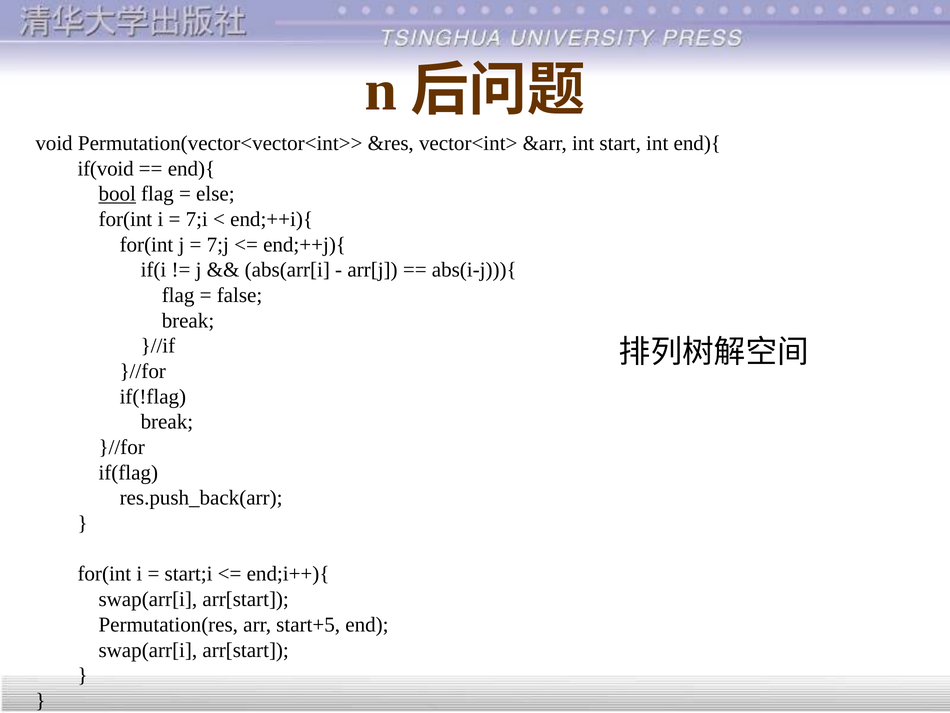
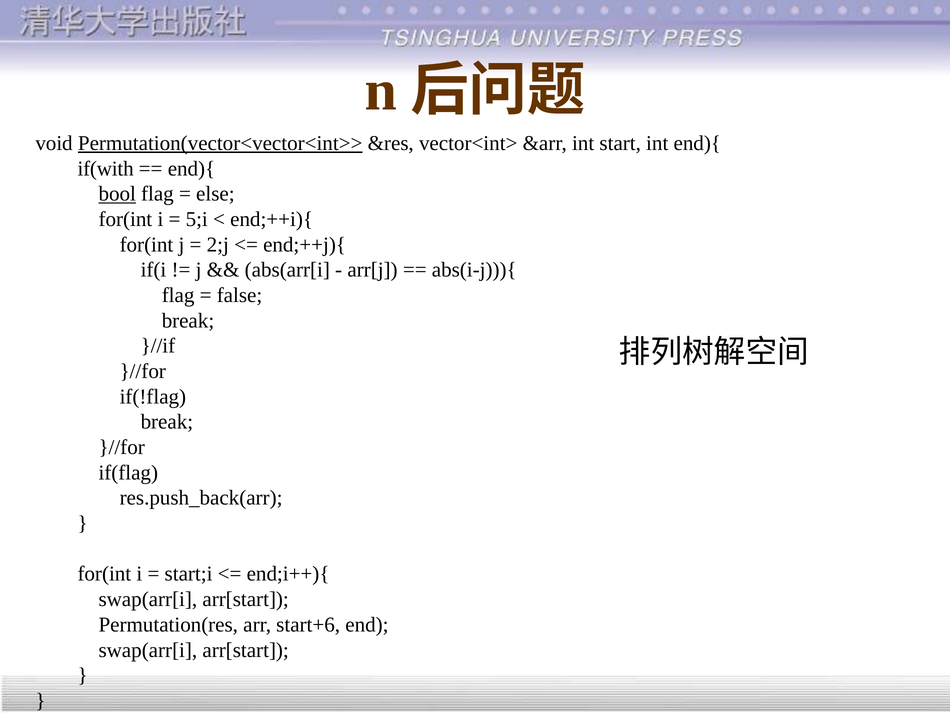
Permutation(vector<vector<int>> underline: none -> present (220, 143)
if(void: if(void -> if(with (106, 168)
7;i: 7;i -> 5;i (197, 219)
7;j: 7;j -> 2;j (218, 244)
start+5: start+5 -> start+6 (308, 624)
